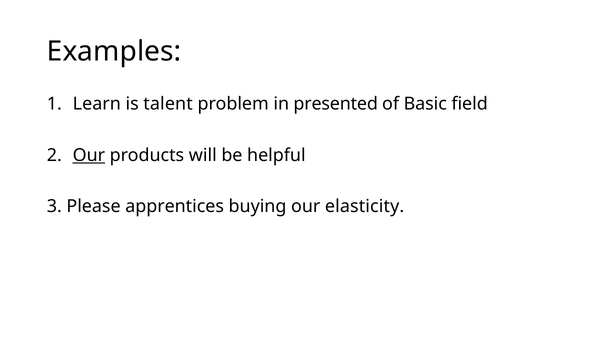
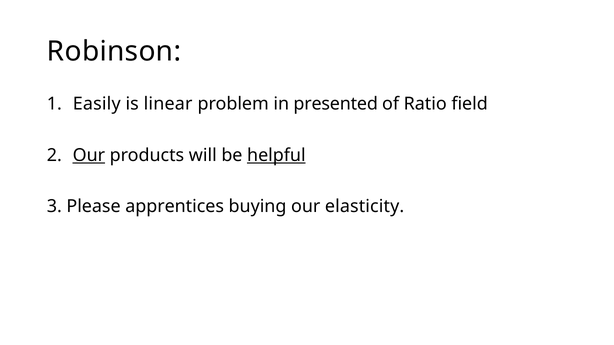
Examples: Examples -> Robinson (114, 52)
Learn: Learn -> Easily (97, 104)
talent: talent -> linear (168, 104)
Basic: Basic -> Ratio (425, 104)
helpful underline: none -> present (276, 155)
